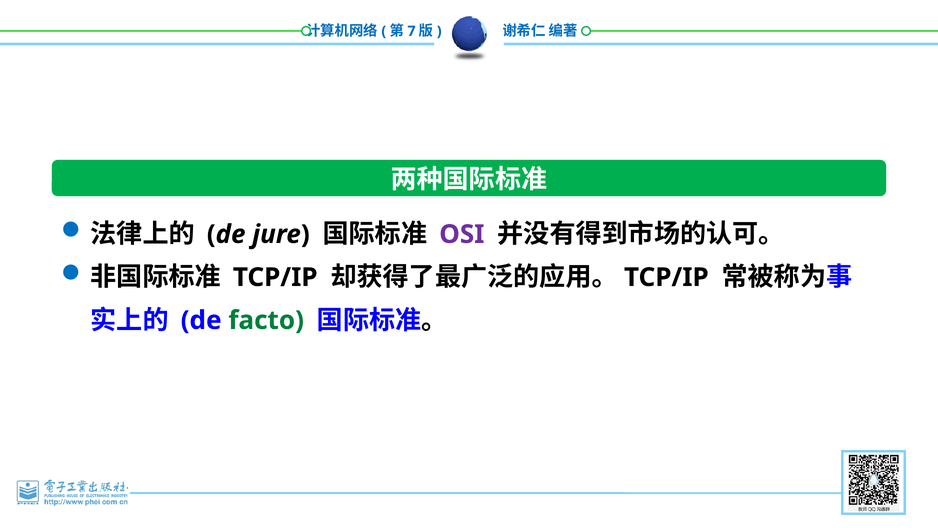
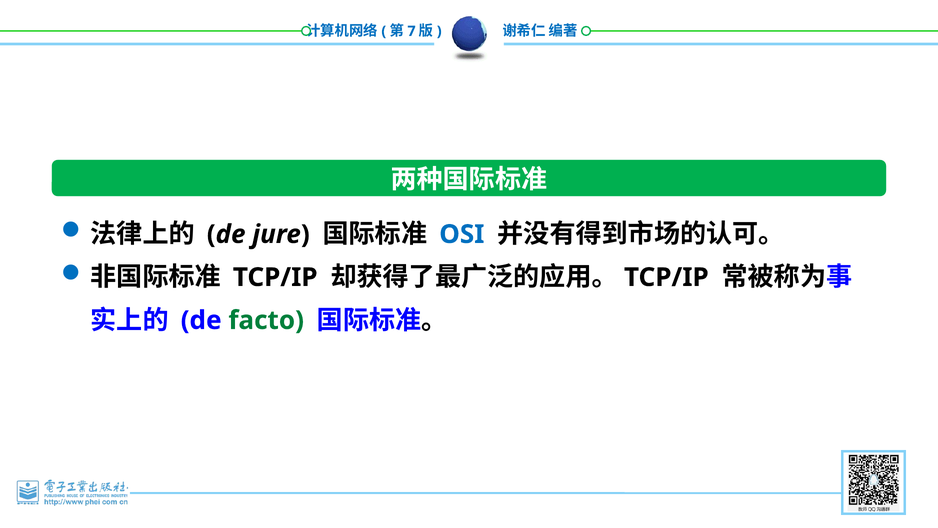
OSI colour: purple -> blue (462, 234)
